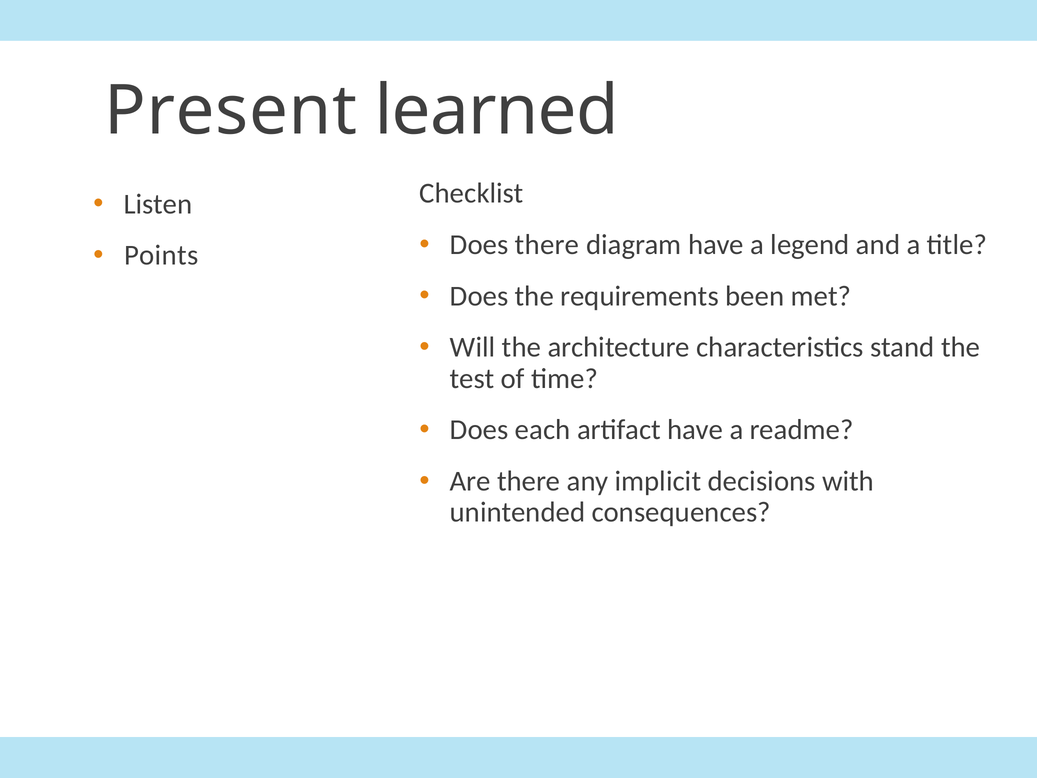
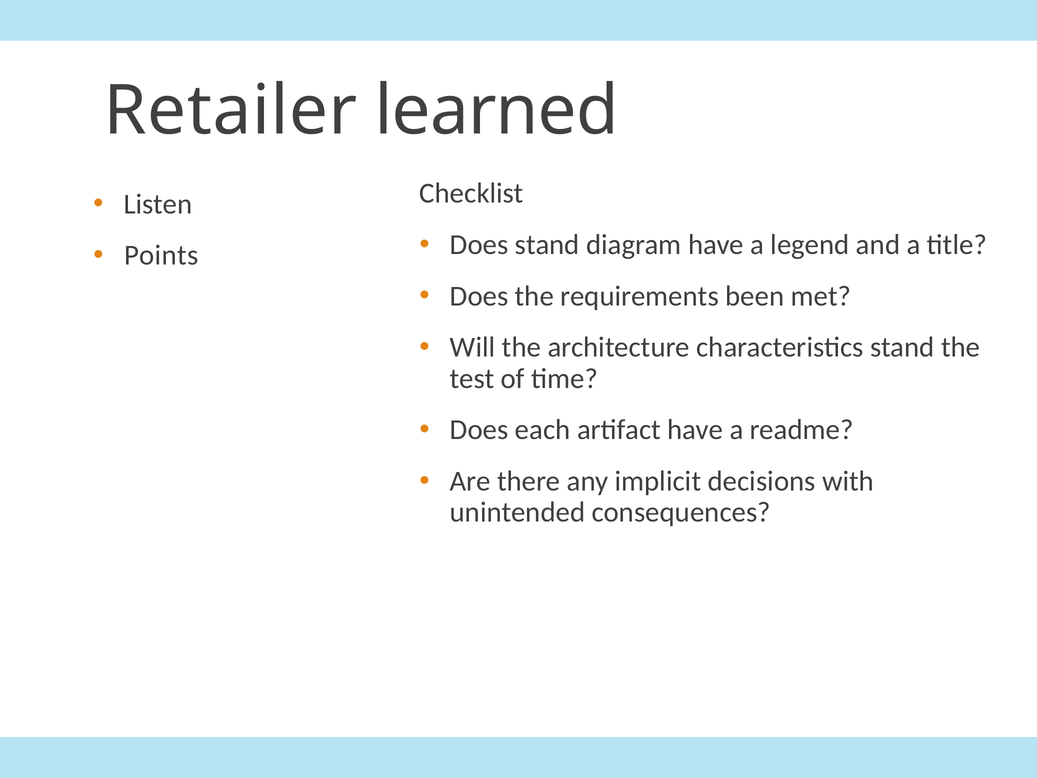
Present: Present -> Retailer (231, 111)
Does there: there -> stand (547, 245)
